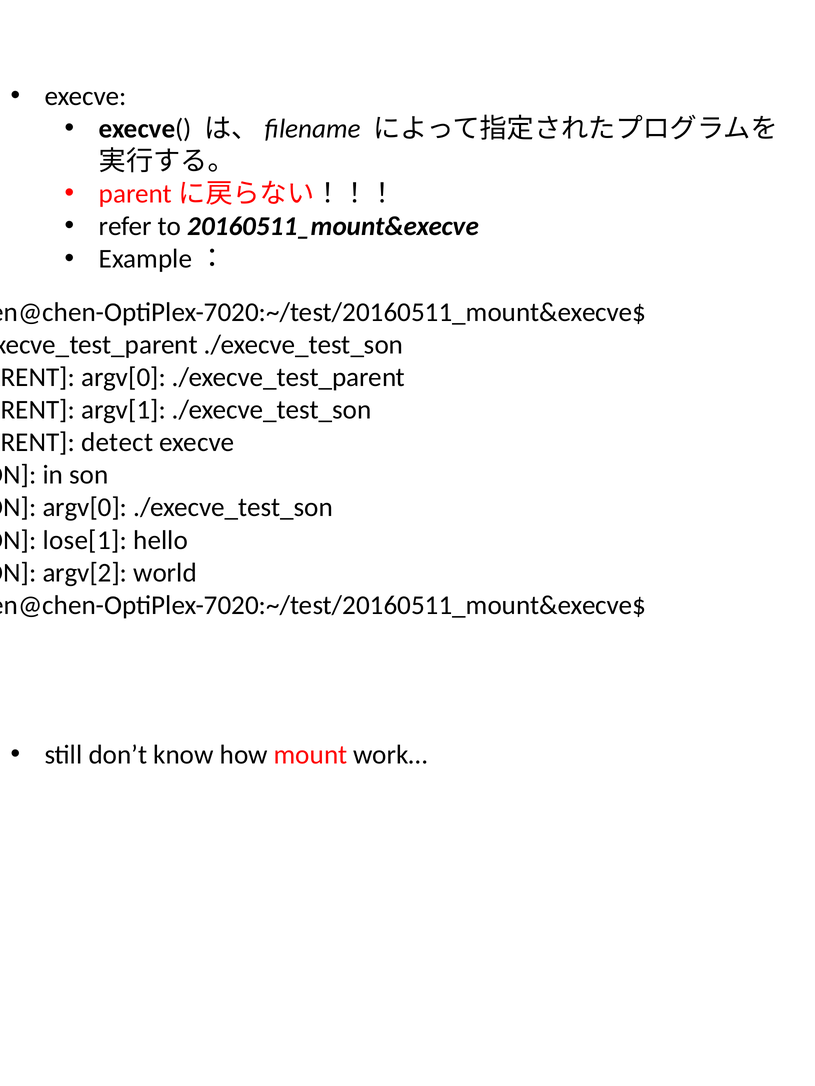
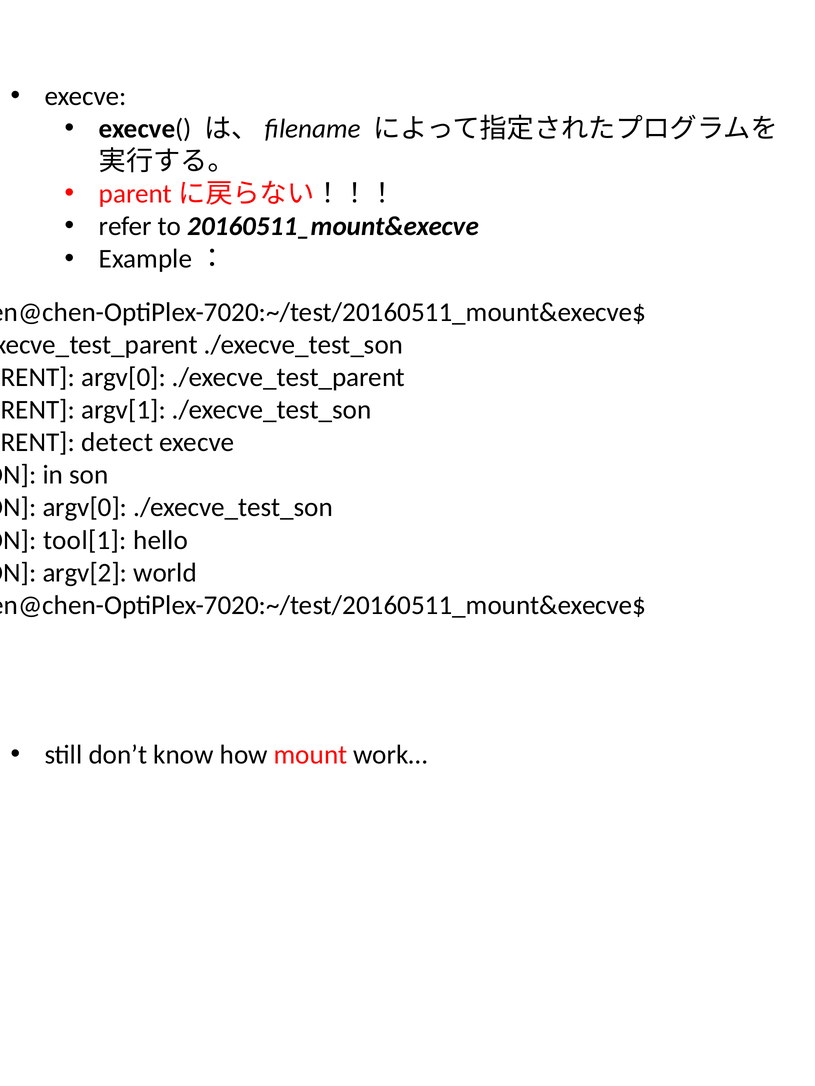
lose[1: lose[1 -> tool[1 (85, 540)
